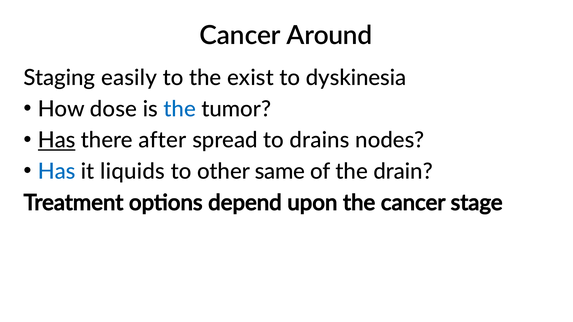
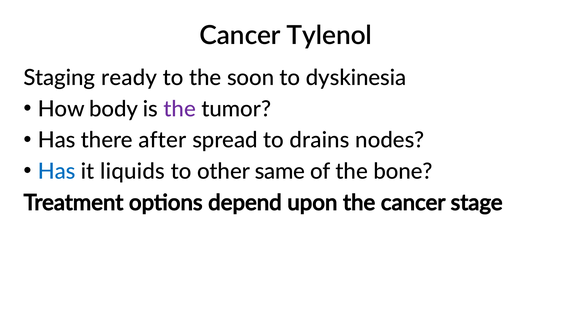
Around: Around -> Tylenol (329, 35)
easily: easily -> ready (129, 78)
exist: exist -> soon (251, 78)
dose: dose -> body (114, 109)
the colour: blue -> purple (180, 109)
Has underline: present -> none (57, 140)
drain: drain -> bone (403, 172)
